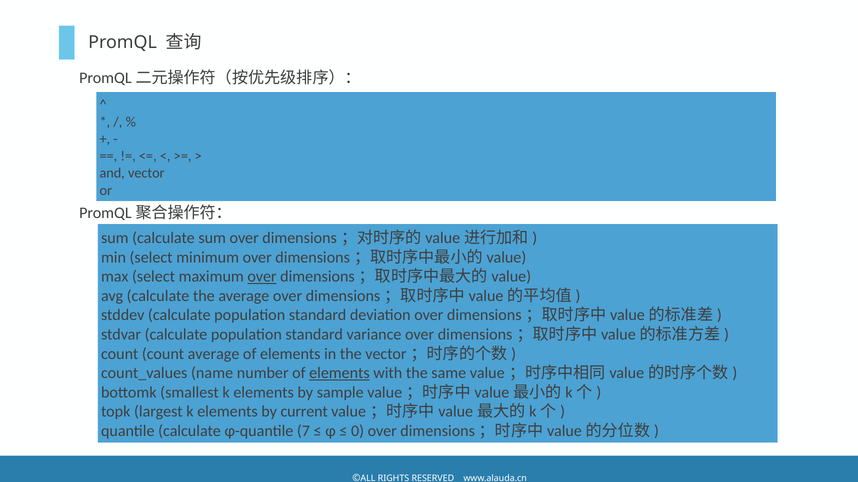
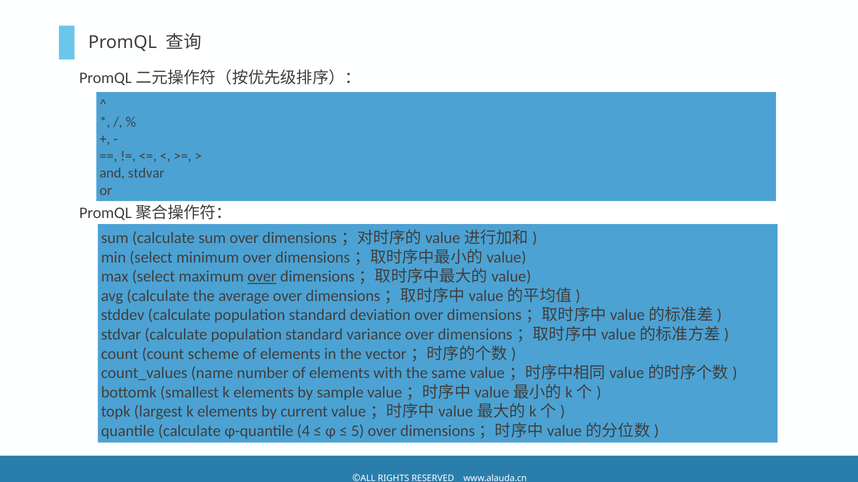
and vector: vector -> stdvar (146, 173)
count average: average -> scheme (213, 354)
elements underline: present -> none (339, 373)
7: 7 -> 4 (303, 431)
0: 0 -> 5 (358, 431)
